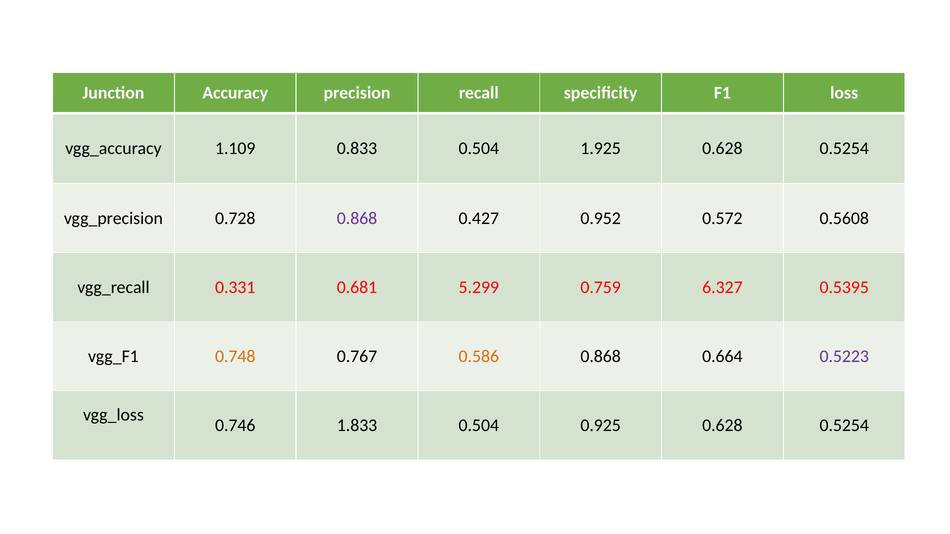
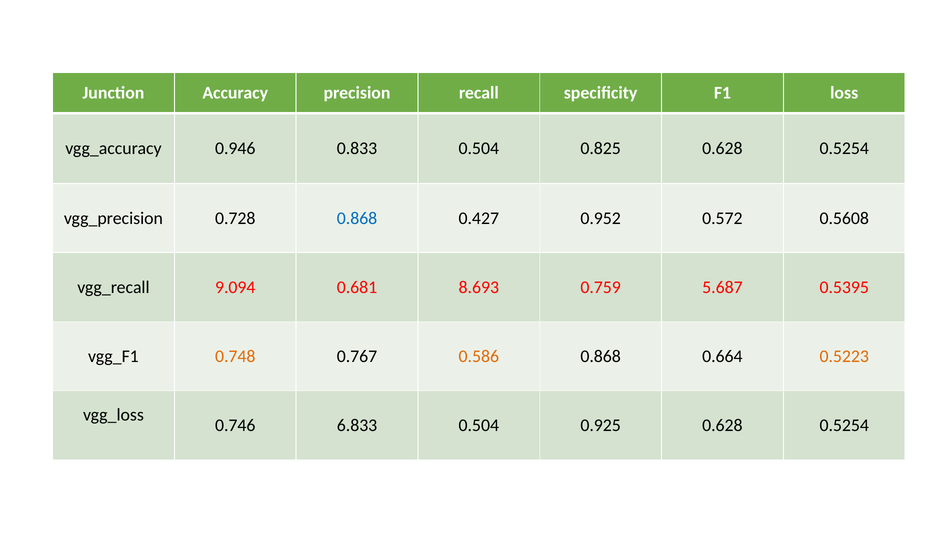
1.109: 1.109 -> 0.946 (235, 149)
1.925: 1.925 -> 0.825 (601, 149)
0.868 colour: purple -> blue (357, 218)
0.331: 0.331 -> 9.094 (235, 288)
5.299: 5.299 -> 8.693 (479, 288)
6.327: 6.327 -> 5.687 (722, 288)
0.5223 colour: purple -> orange (844, 357)
1.833: 1.833 -> 6.833 (357, 426)
